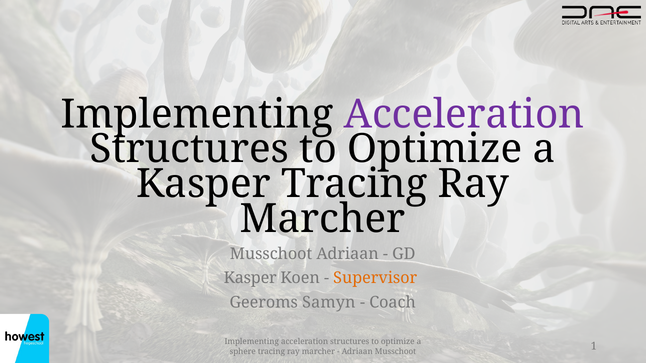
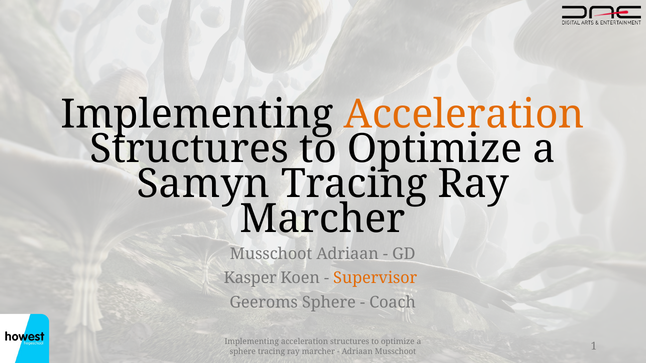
Acceleration colour: purple -> orange (464, 114)
Kasper: Kasper -> Samyn (203, 184)
Geeroms Samyn: Samyn -> Sphere (329, 303)
